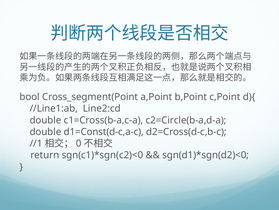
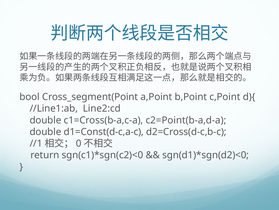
c2=Circle(b-a,d-a: c2=Circle(b-a,d-a -> c2=Point(b-a,d-a (186, 120)
